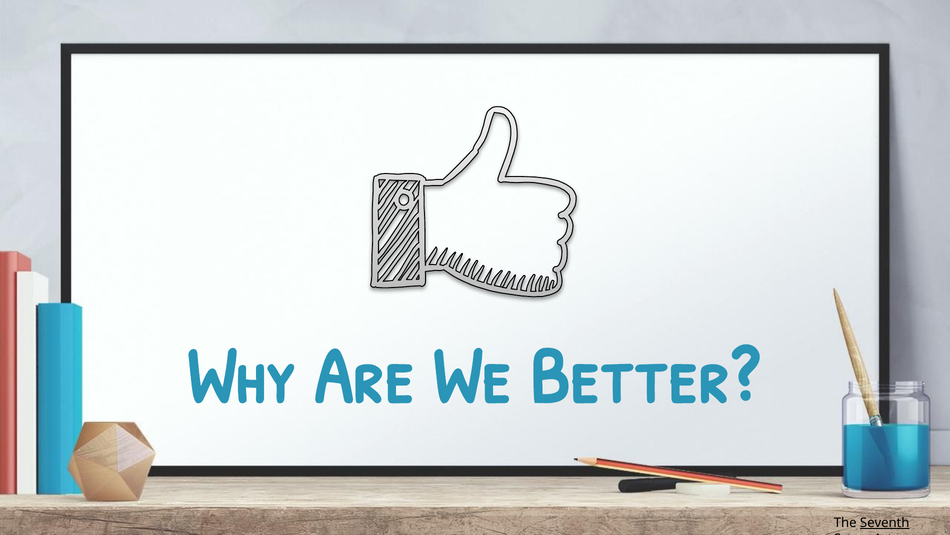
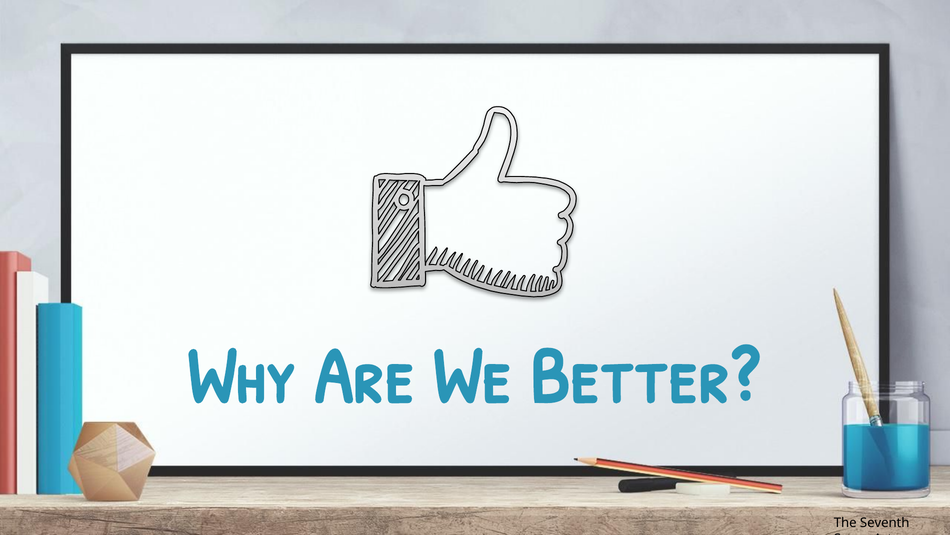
Seventh underline: present -> none (885, 522)
